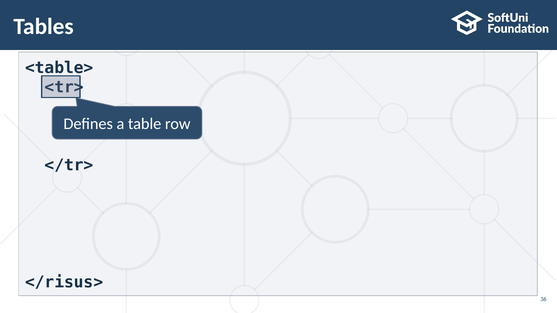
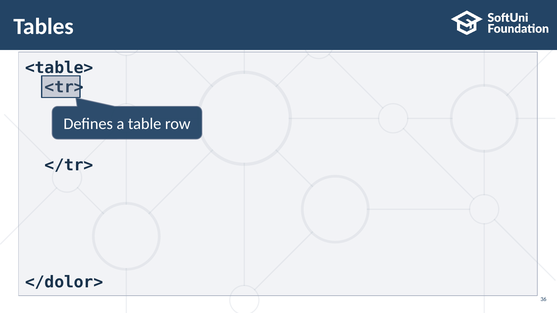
</risus>: </risus> -> </dolor> (64, 282)
